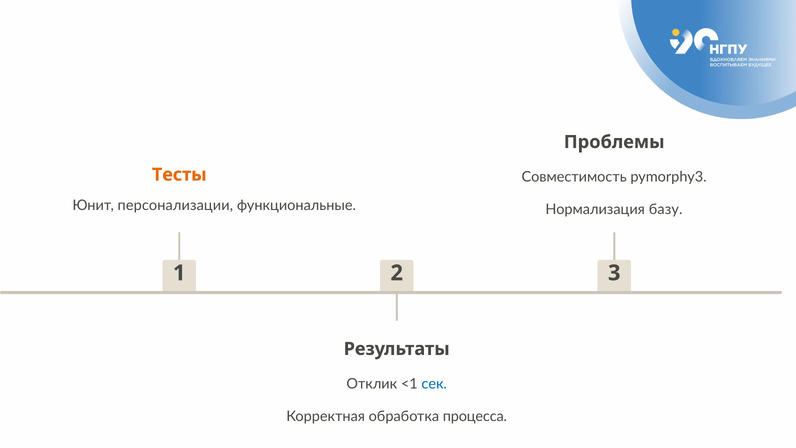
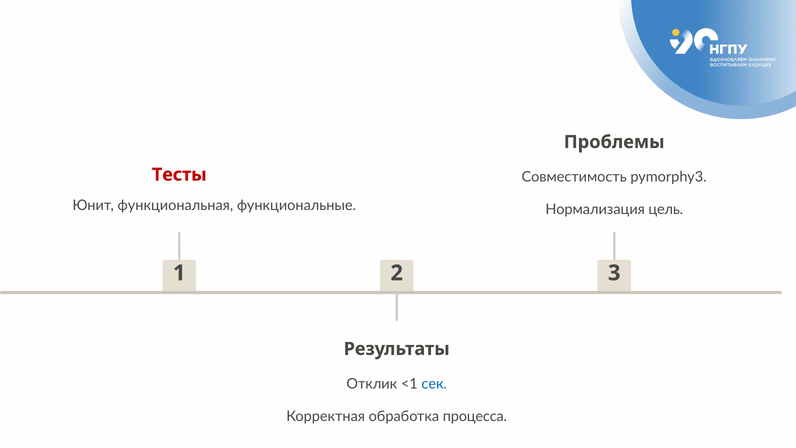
Тесты colour: orange -> red (179, 175)
персонализации: персонализации -> функциональная (175, 205)
базу: базу -> цель (666, 209)
